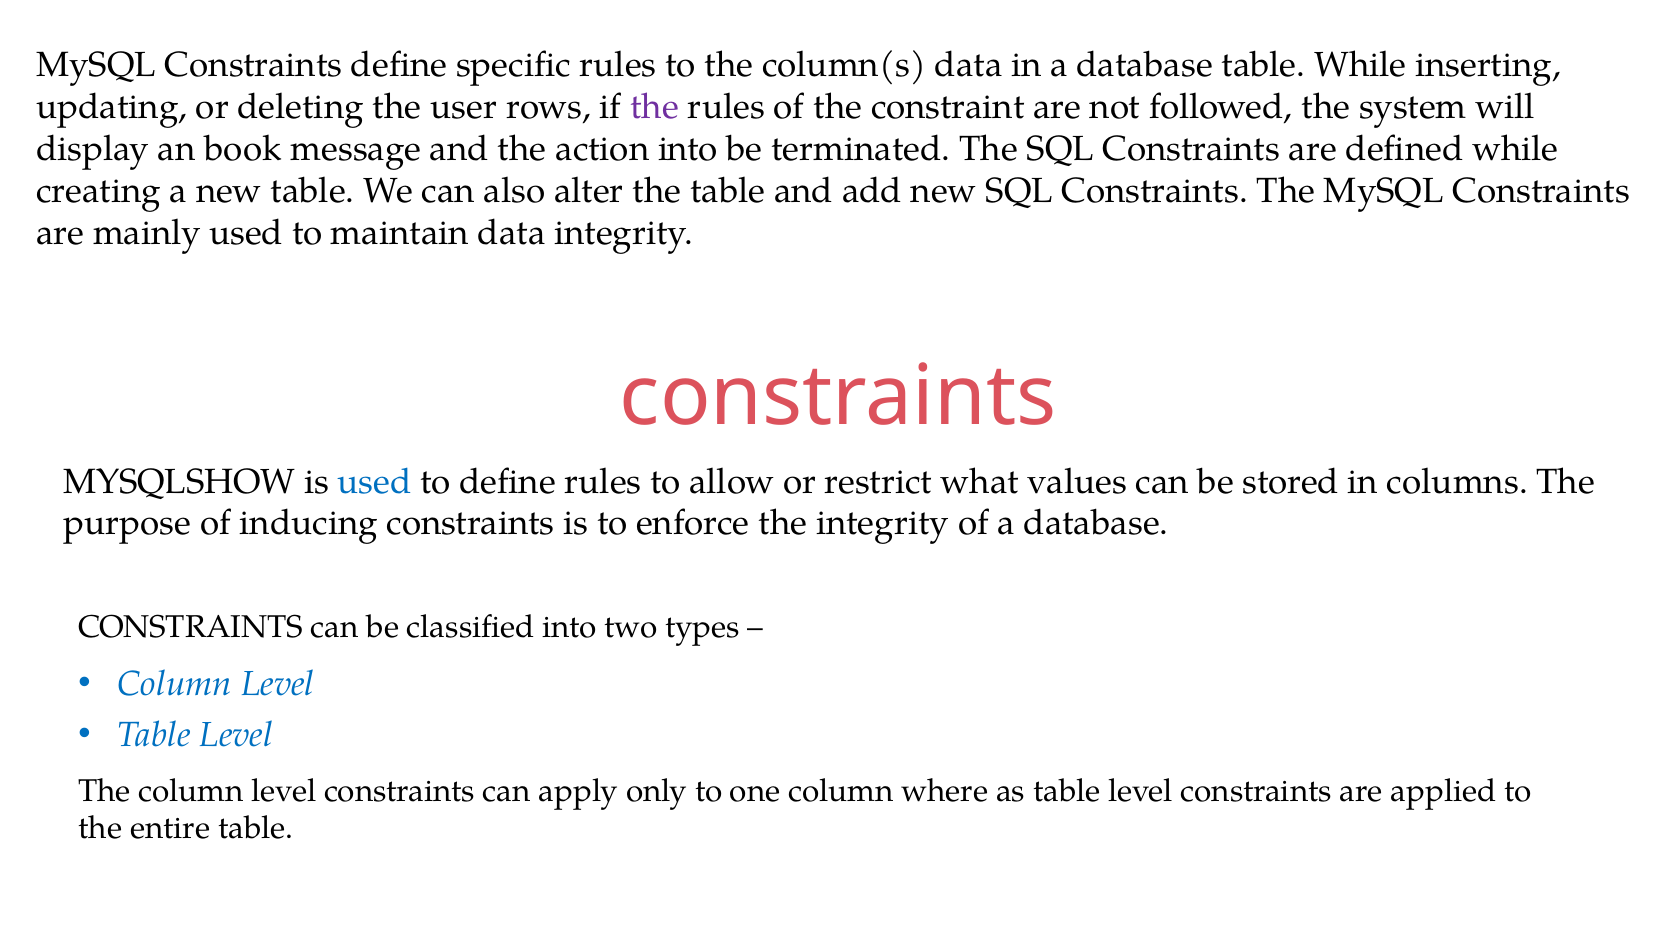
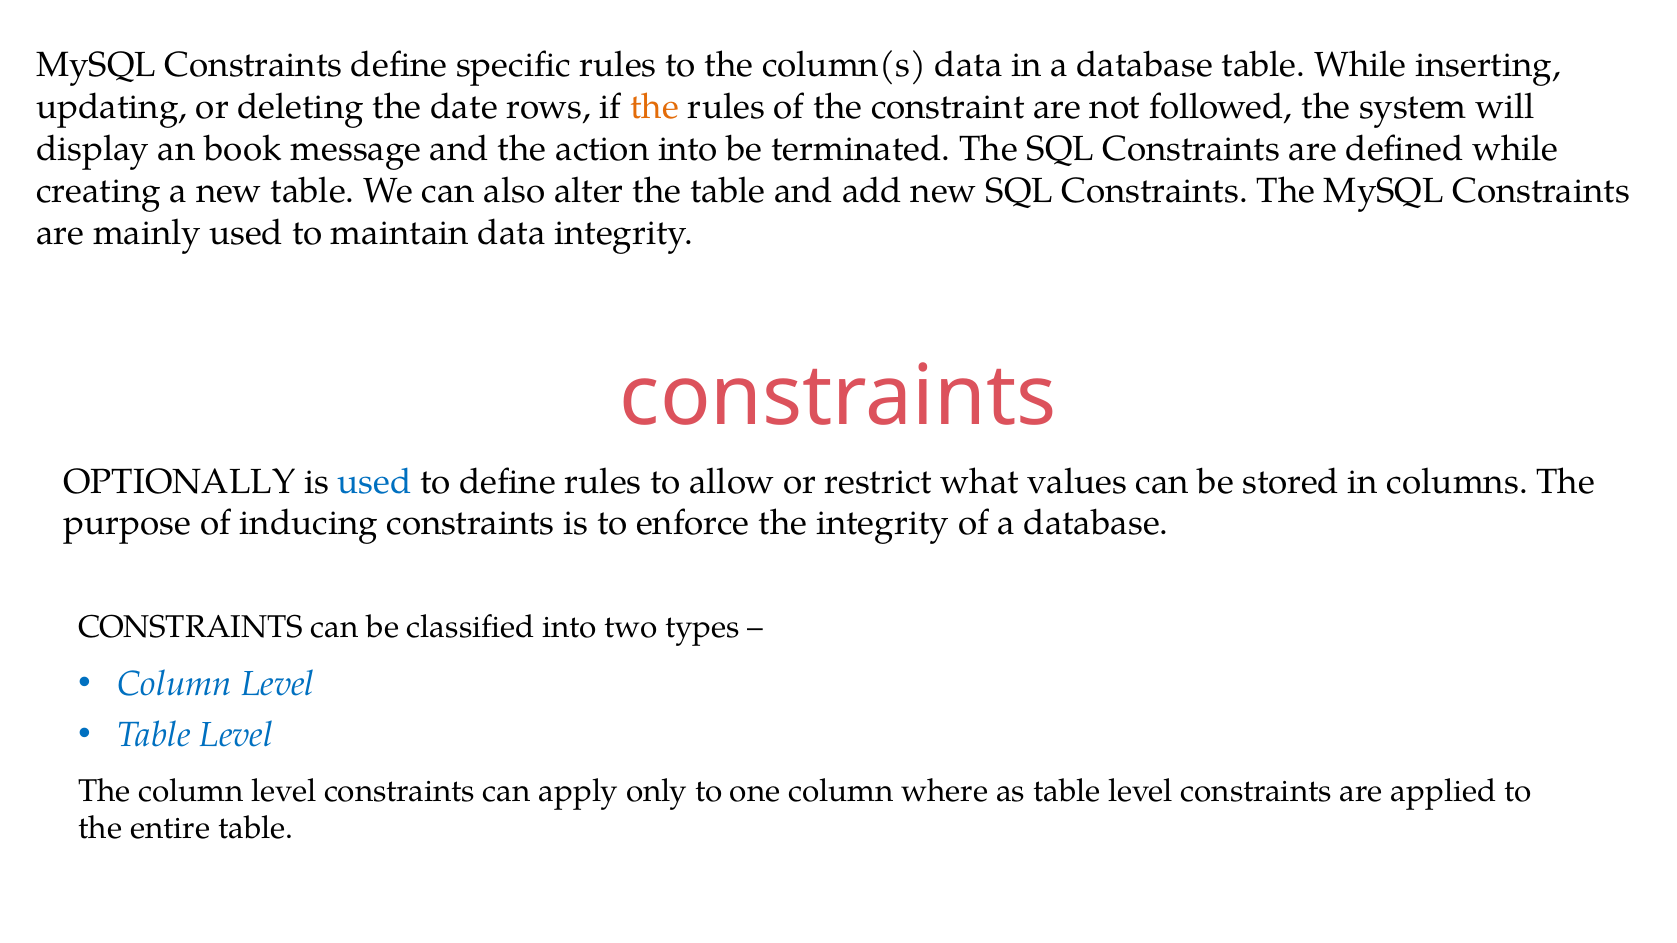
user: user -> date (464, 107)
the colour: purple -> orange (655, 107)
MYSQLSHOW: MYSQLSHOW -> OPTIONALLY (179, 482)
